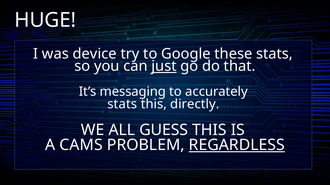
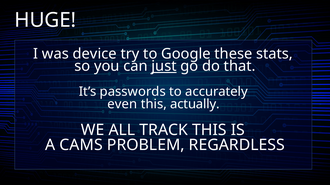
messaging: messaging -> passwords (133, 92)
stats: stats -> even (122, 104)
directly: directly -> actually (195, 104)
GUESS: GUESS -> TRACK (164, 130)
REGARDLESS underline: present -> none (237, 146)
